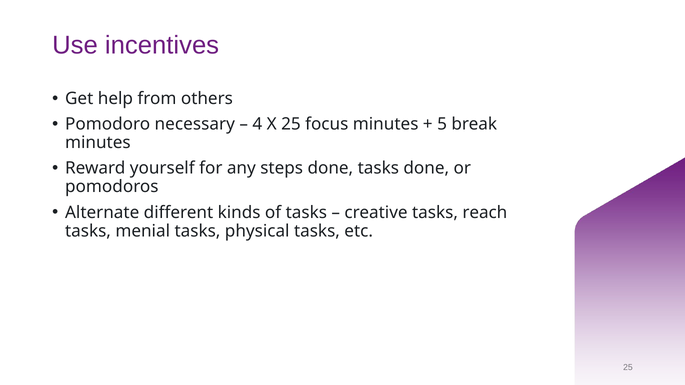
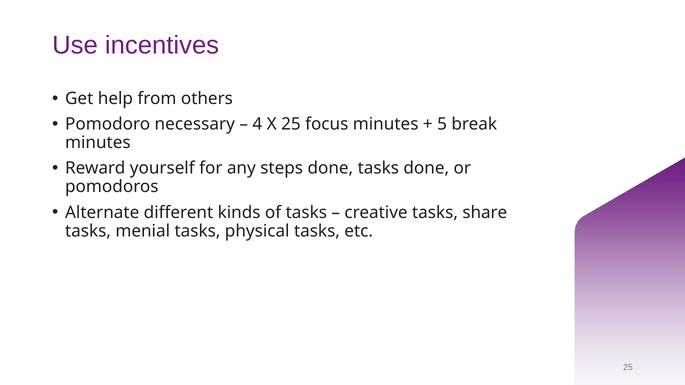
reach: reach -> share (485, 213)
